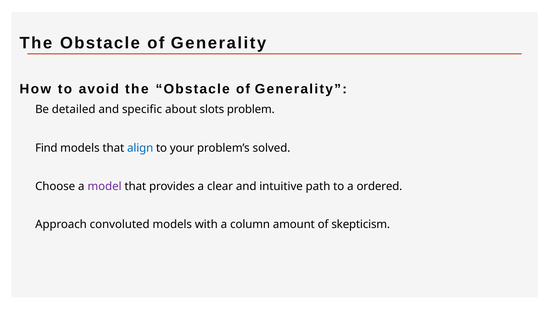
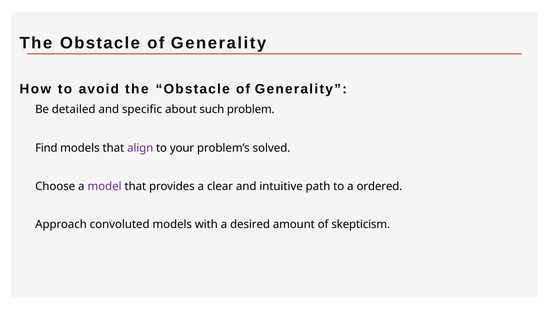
slots: slots -> such (212, 109)
align colour: blue -> purple (140, 148)
column: column -> desired (250, 224)
